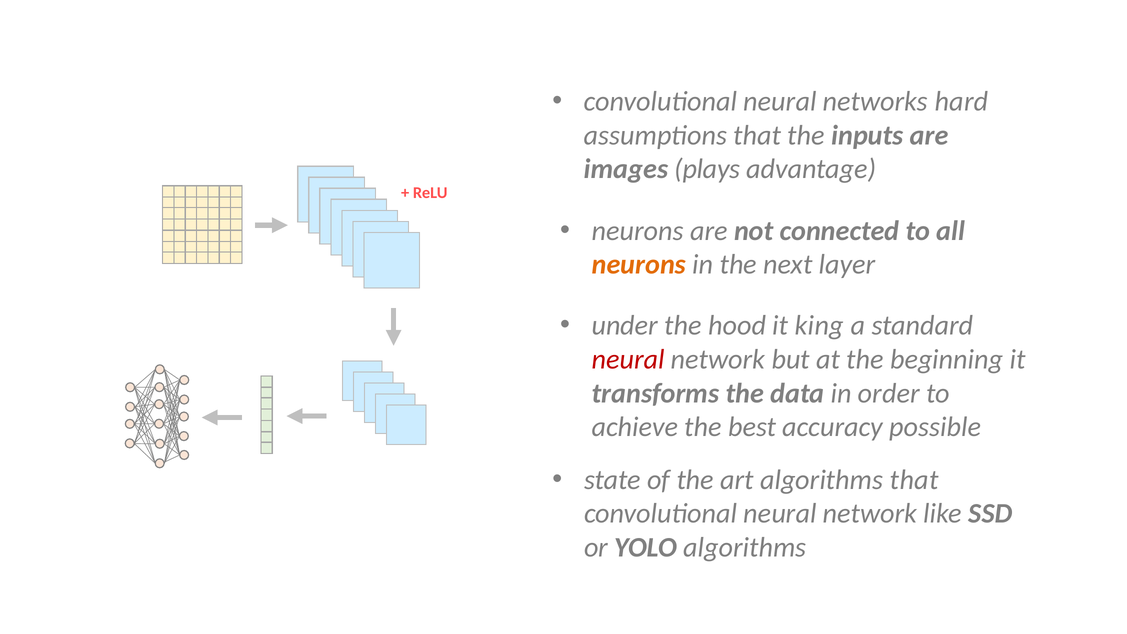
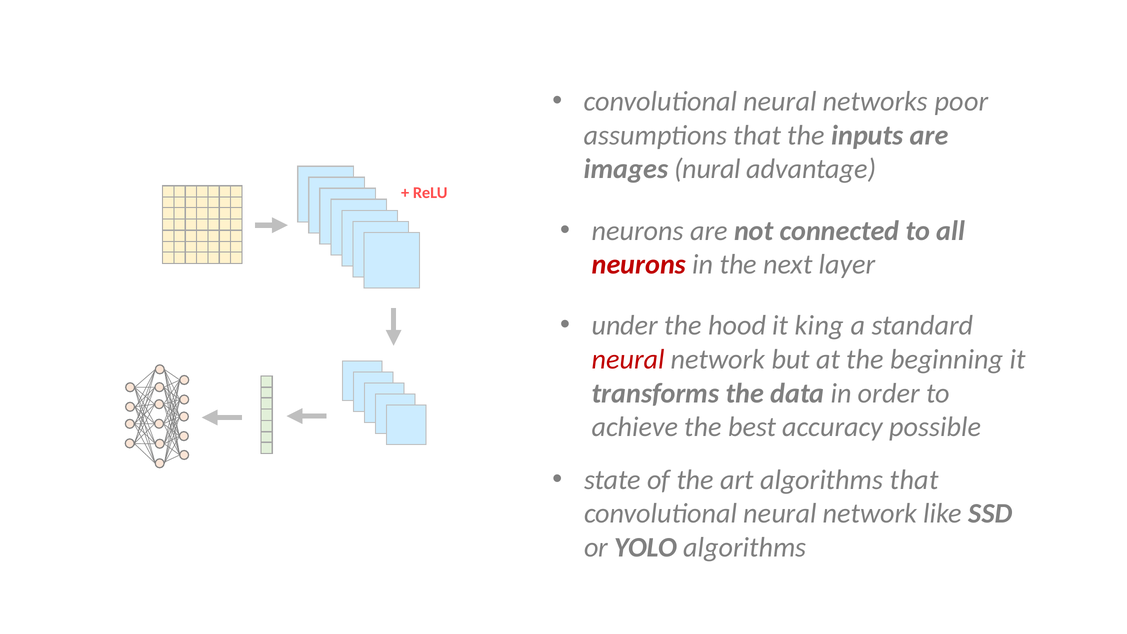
hard: hard -> poor (961, 101)
plays: plays -> nural (707, 169)
neurons colour: orange -> red (639, 265)
